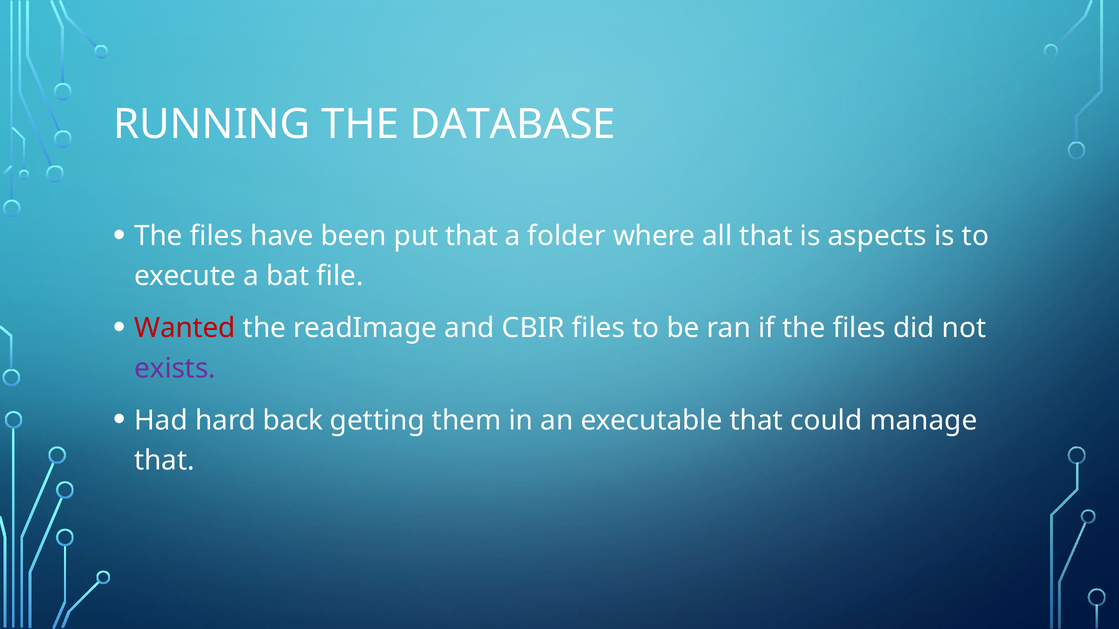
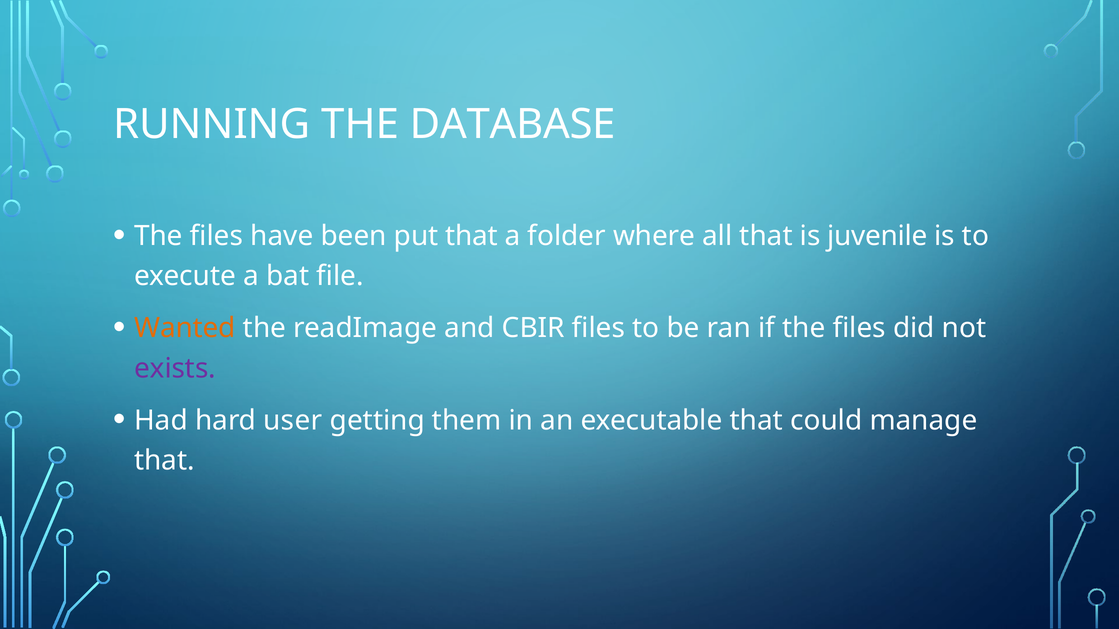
aspects: aspects -> juvenile (877, 236)
Wanted colour: red -> orange (185, 328)
back: back -> user (293, 421)
